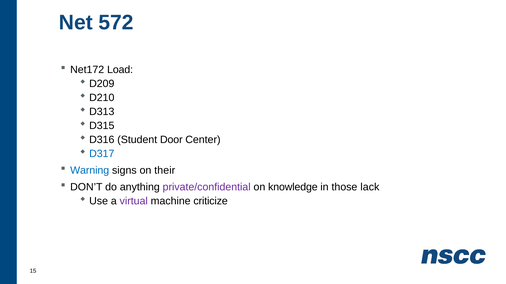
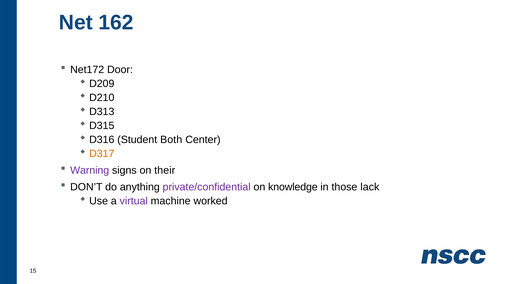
572: 572 -> 162 (116, 23)
Load: Load -> Door (120, 70)
Door: Door -> Both (171, 140)
D317 colour: blue -> orange (102, 154)
Warning colour: blue -> purple (90, 171)
criticize: criticize -> worked (211, 201)
